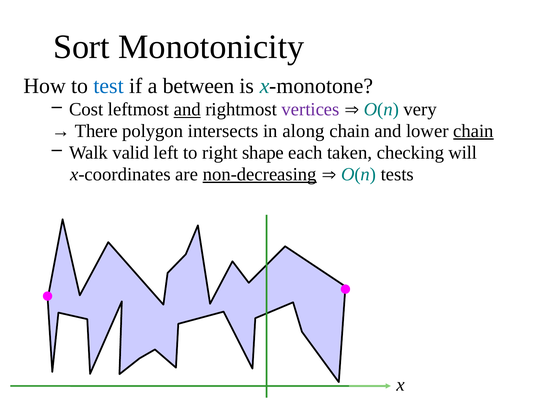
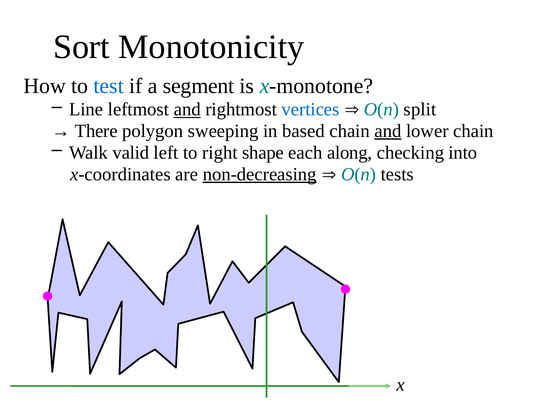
between: between -> segment (199, 86)
Cost: Cost -> Line (86, 109)
vertices colour: purple -> blue (311, 109)
very: very -> split (420, 109)
intersects: intersects -> sweeping (223, 131)
along: along -> based (304, 131)
and underline: none -> present (388, 131)
chain underline: present -> none (473, 131)
taken: taken -> along (350, 153)
will: will -> into (463, 153)
